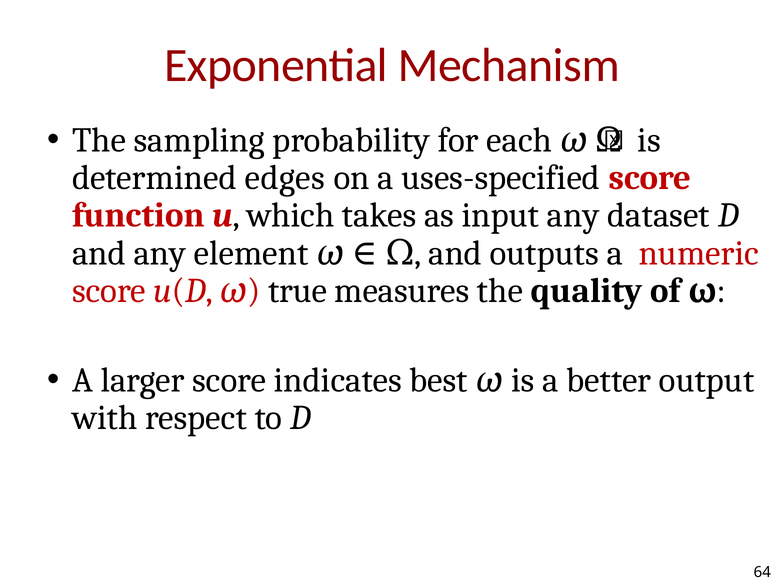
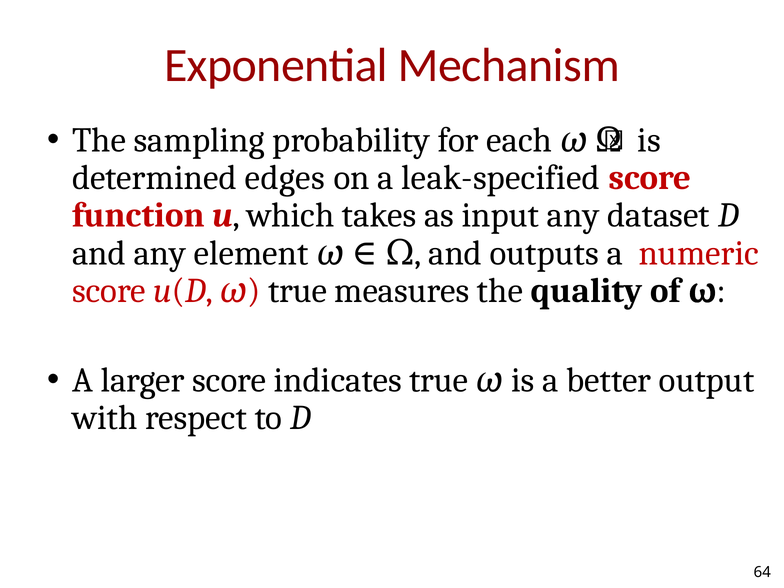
uses-specified: uses-specified -> leak-specified (501, 178)
indicates best: best -> true (439, 380)
